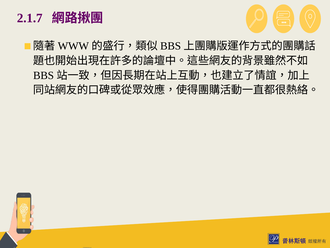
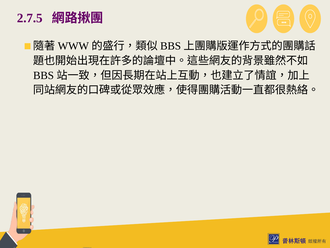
2.1.7: 2.1.7 -> 2.7.5 (30, 18)
